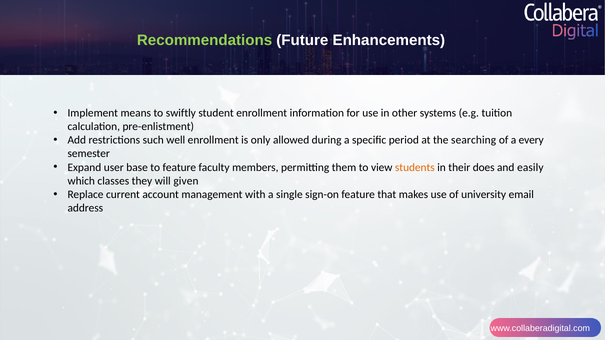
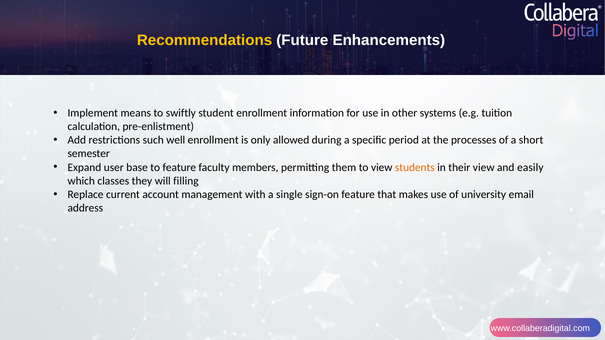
Recommendations colour: light green -> yellow (205, 41)
searching: searching -> processes (474, 140)
every: every -> short (531, 140)
their does: does -> view (484, 167)
given: given -> filling (186, 181)
